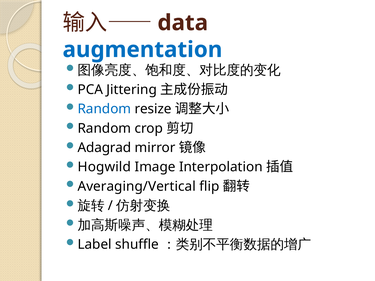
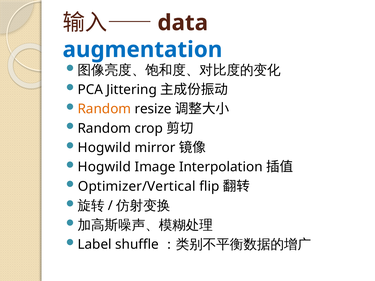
Random colour: blue -> orange (104, 109)
Adagrad: Adagrad -> Hogwild (104, 148)
Averaging/Vertical: Averaging/Vertical -> Optimizer/Vertical (137, 187)
